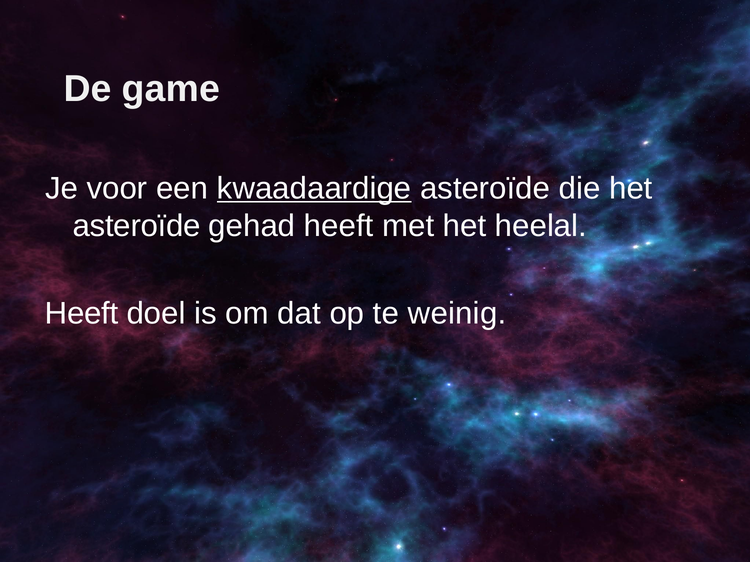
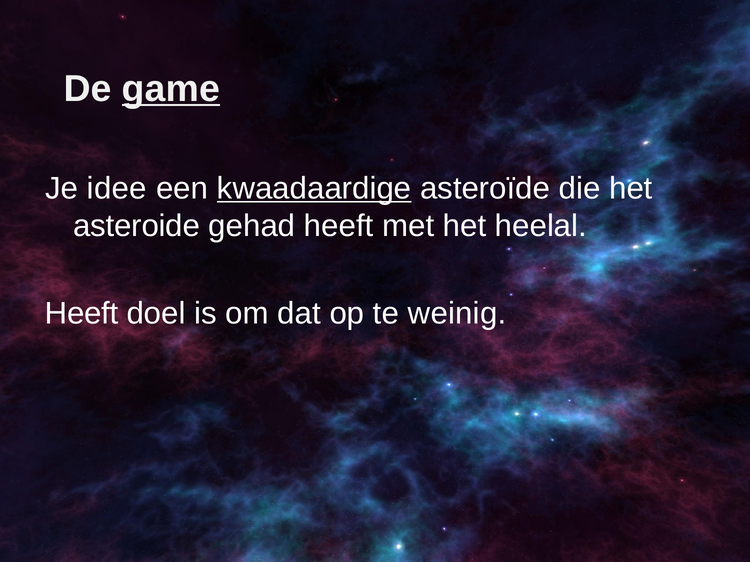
game underline: none -> present (171, 89)
voor: voor -> idee (117, 188)
asteroïde: asteroïde -> asteroide (137, 226)
